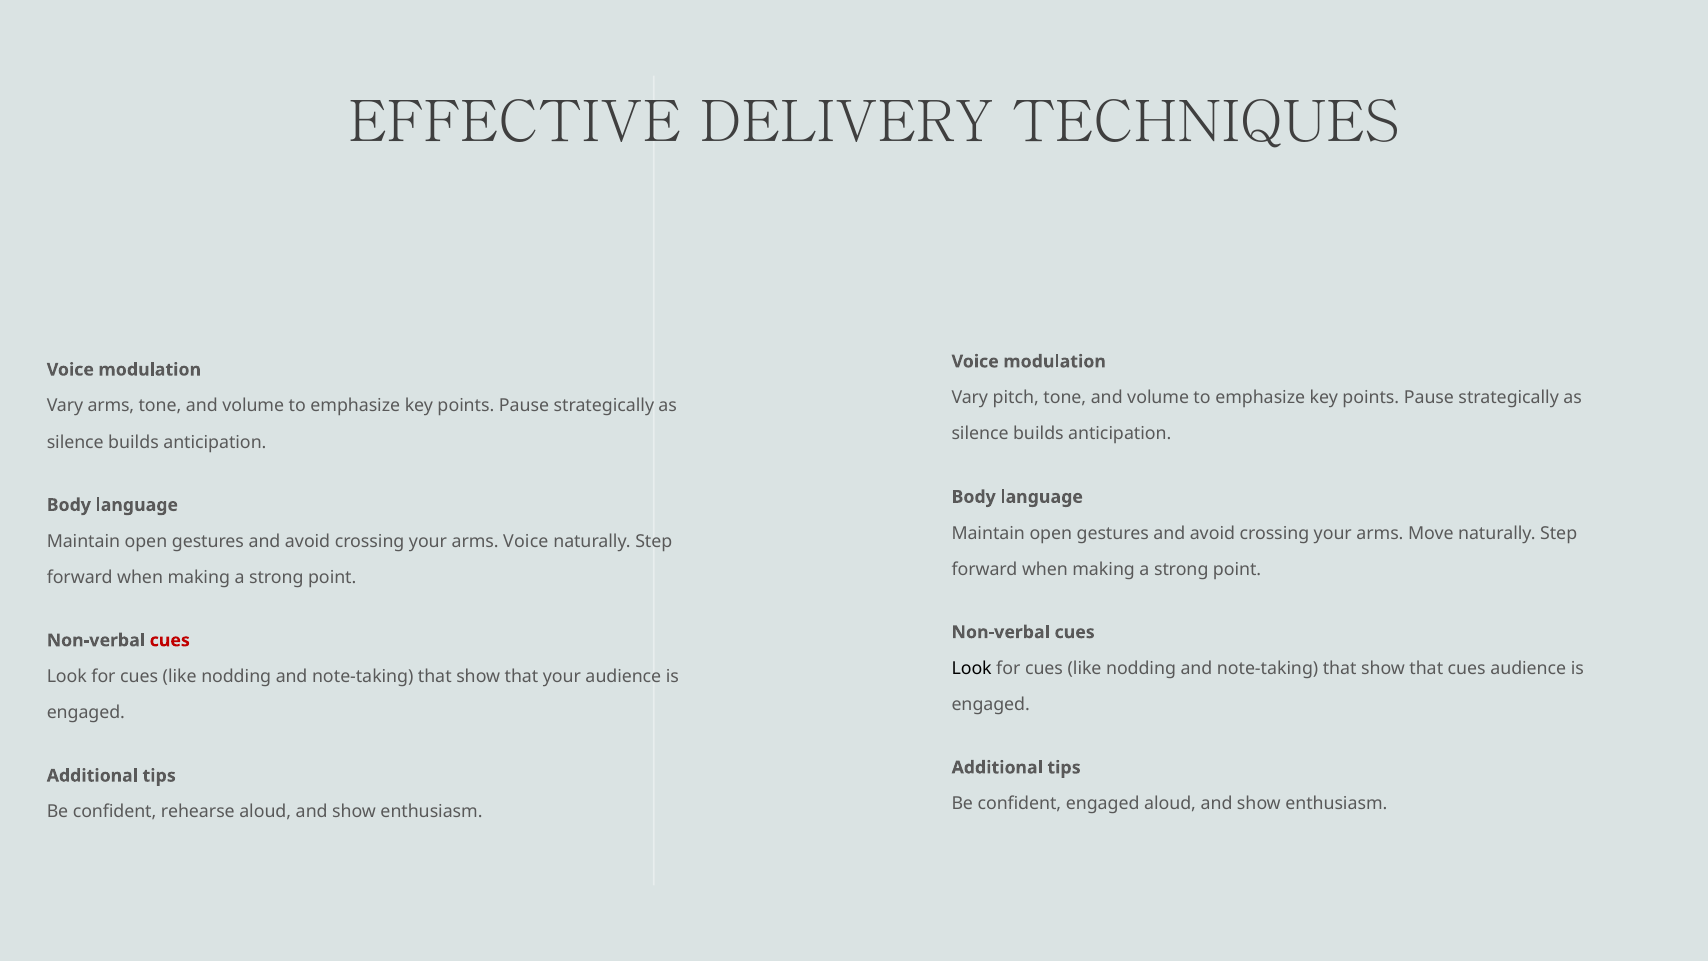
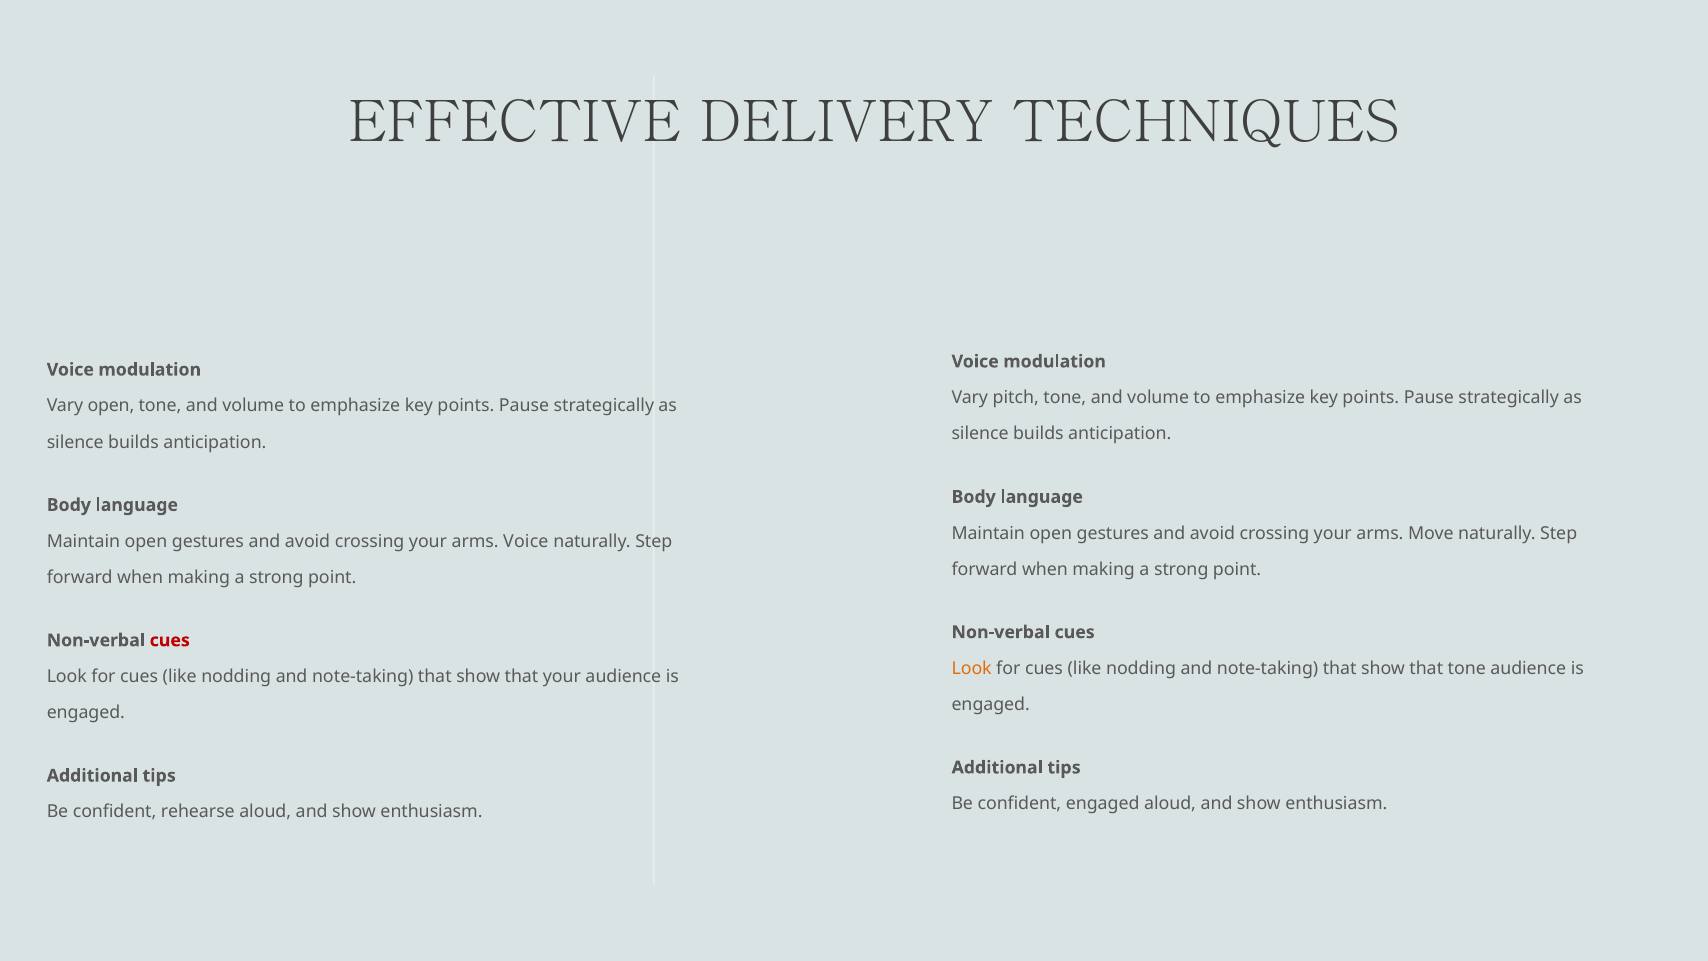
Vary arms: arms -> open (111, 406)
Look colour: black -> orange (972, 668)
that cues: cues -> tone (1467, 668)
